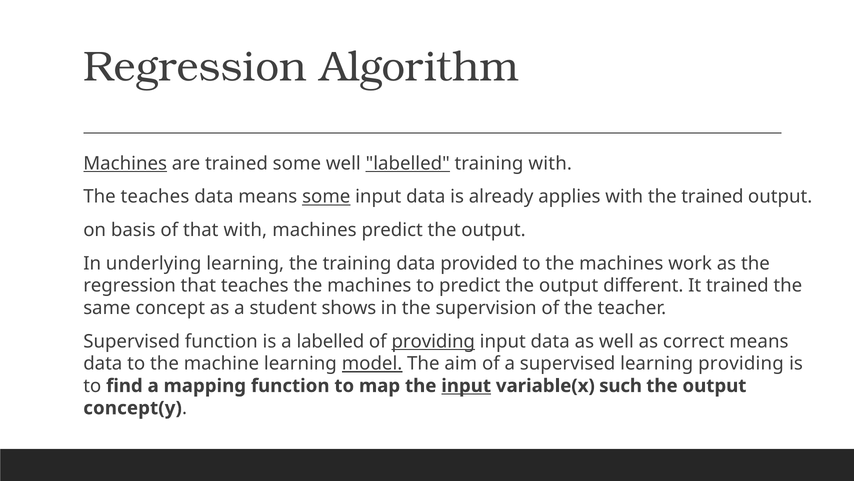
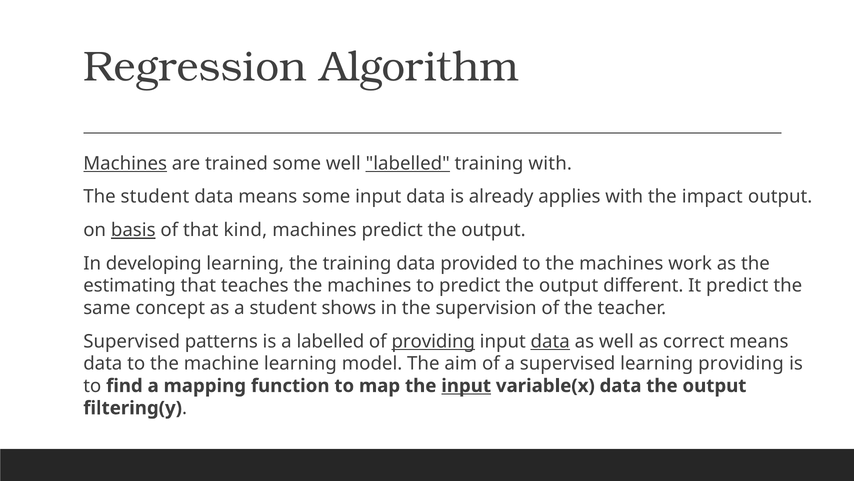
The teaches: teaches -> student (155, 197)
some underline: present -> none (326, 197)
the trained: trained -> impact (712, 197)
basis underline: none -> present (133, 230)
that with: with -> kind (245, 230)
underlying: underlying -> developing (154, 263)
regression: regression -> estimating (130, 285)
It trained: trained -> predict (737, 285)
Supervised function: function -> patterns (221, 341)
data underline: none -> present (550, 341)
model underline: present -> none (372, 363)
variable(x such: such -> data (621, 385)
concept(y: concept(y -> filtering(y (133, 408)
